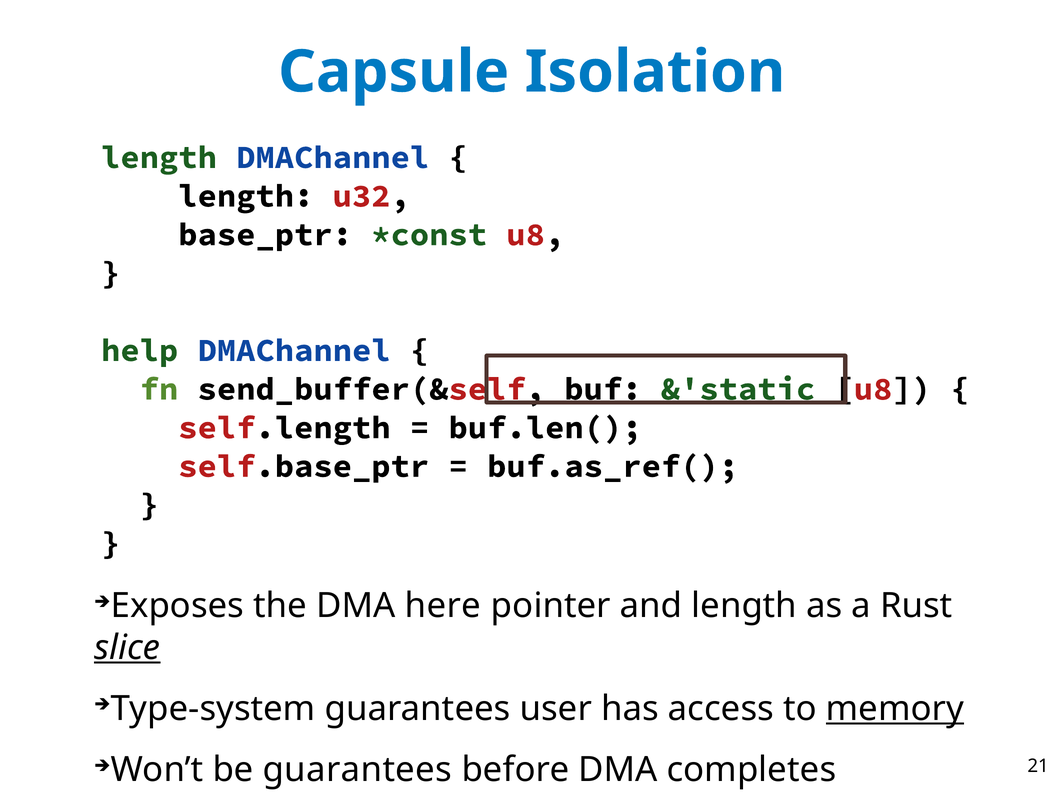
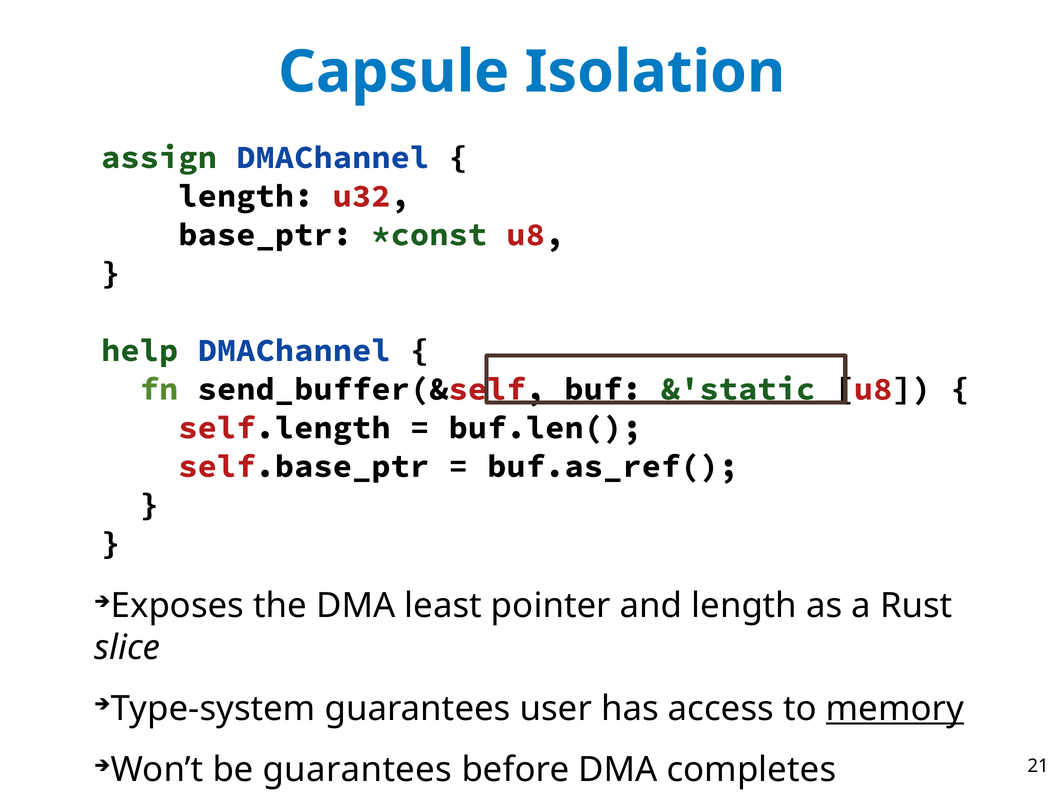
length: length -> assign (159, 157)
here: here -> least (443, 606)
slice underline: present -> none (127, 647)
